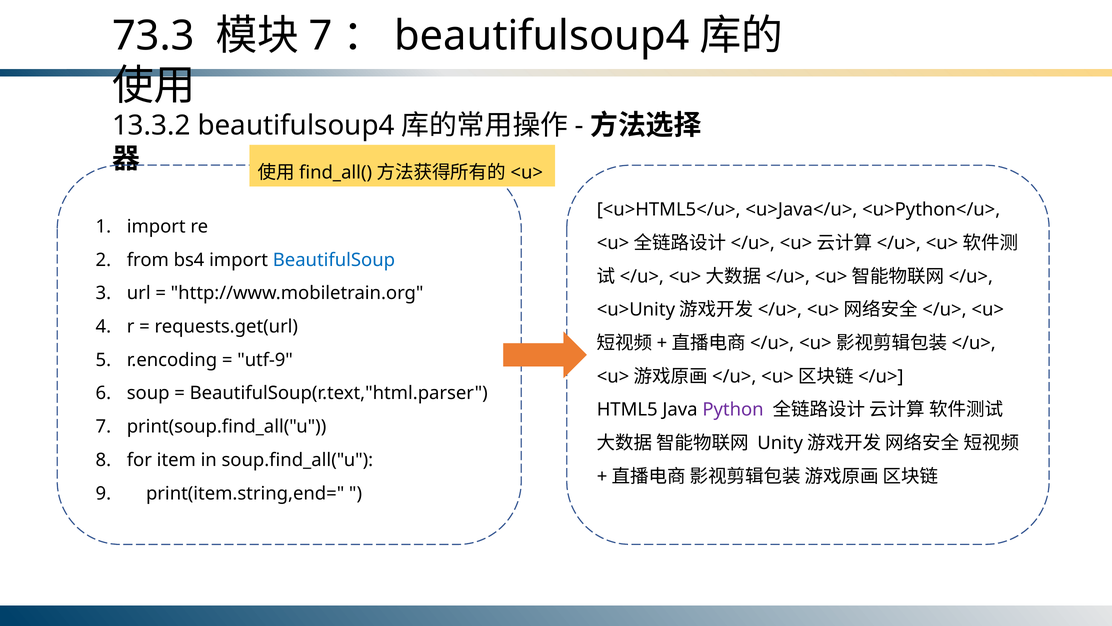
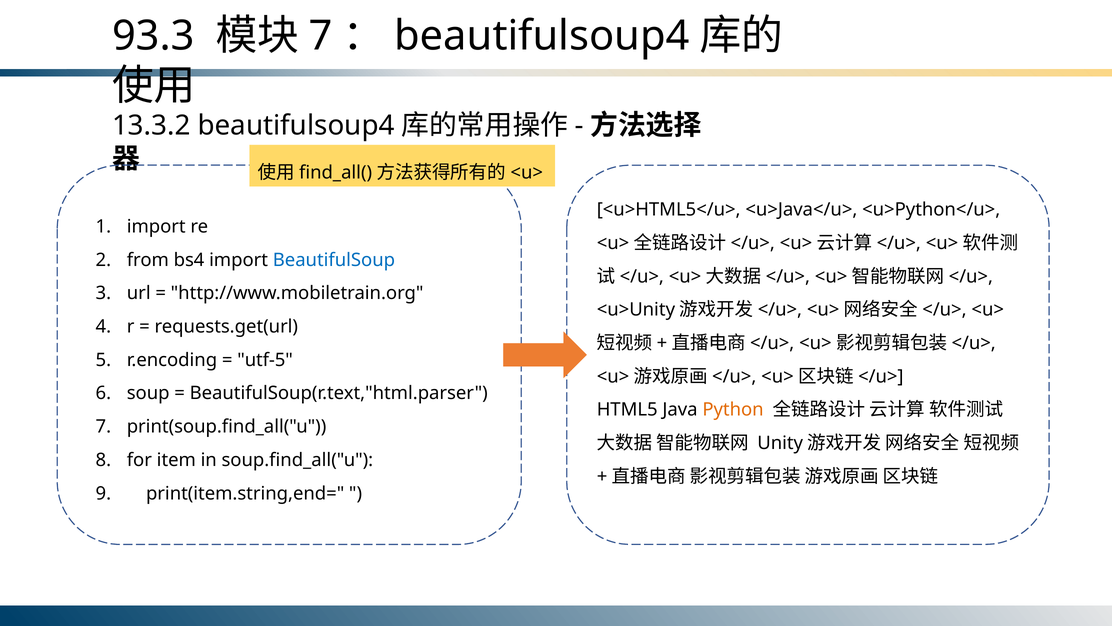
73.3: 73.3 -> 93.3 (153, 36)
utf-9: utf-9 -> utf-5 (265, 360)
Python colour: purple -> orange (733, 409)
